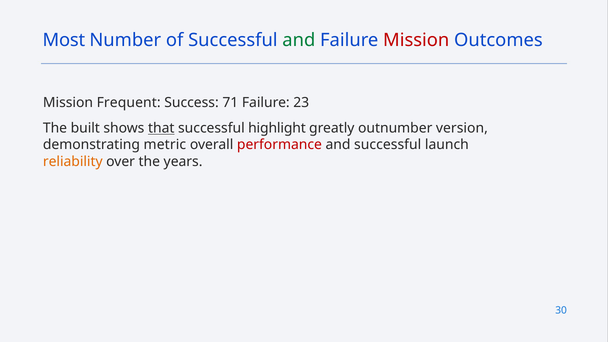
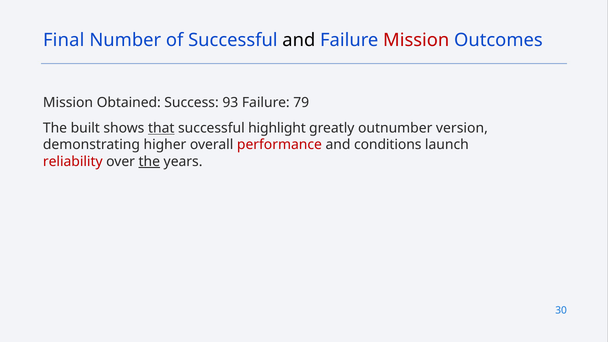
Most: Most -> Final (64, 40)
and colour: green -> black (299, 40)
Frequent: Frequent -> Obtained (129, 103)
71: 71 -> 93 (230, 103)
23: 23 -> 79 (301, 103)
metric: metric -> higher (165, 145)
and successful: successful -> conditions (388, 145)
reliability colour: orange -> red (73, 162)
the underline: none -> present (149, 162)
